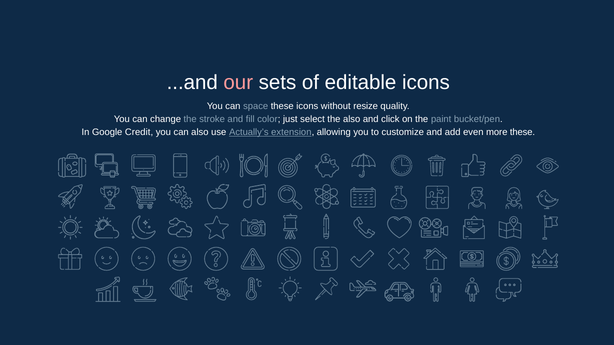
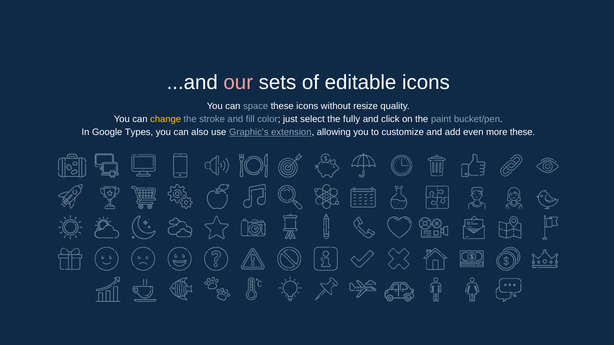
change colour: white -> yellow (166, 119)
the also: also -> fully (352, 119)
Credit: Credit -> Types (139, 132)
Actually’s: Actually’s -> Graphic’s (249, 132)
